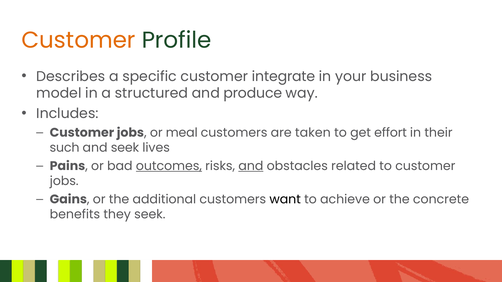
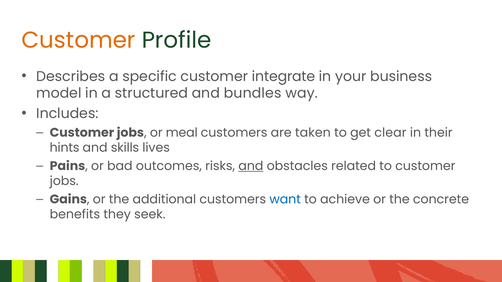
produce: produce -> bundles (253, 93)
effort: effort -> clear (390, 133)
such: such -> hints (65, 148)
and seek: seek -> skills (125, 148)
outcomes underline: present -> none (169, 166)
want colour: black -> blue (285, 200)
